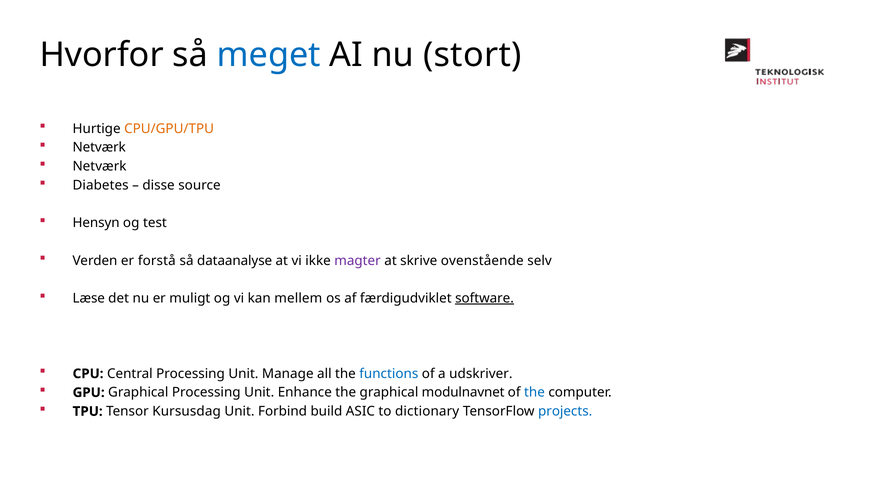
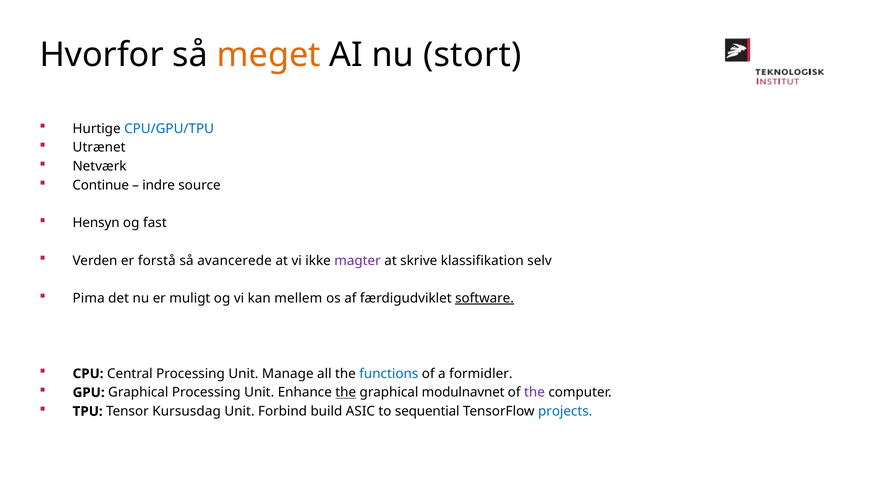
meget colour: blue -> orange (269, 55)
CPU/GPU/TPU colour: orange -> blue (169, 129)
Netværk: Netværk -> Utrænet (99, 148)
Diabetes: Diabetes -> Continue (101, 185)
disse: disse -> indre (159, 185)
test: test -> fast (155, 223)
dataanalyse: dataanalyse -> avancerede (235, 261)
ovenstående: ovenstående -> klassifikation (482, 261)
Læse: Læse -> Pima (89, 298)
udskriver: udskriver -> formidler (481, 374)
the underline: none -> present (346, 393)
the colour: blue -> purple (534, 393)
dictionary: dictionary -> sequential (427, 411)
